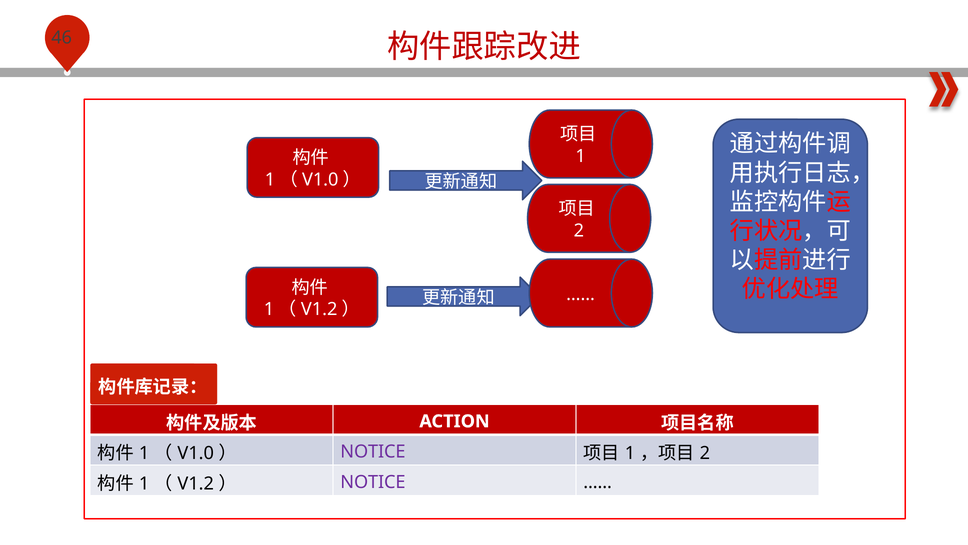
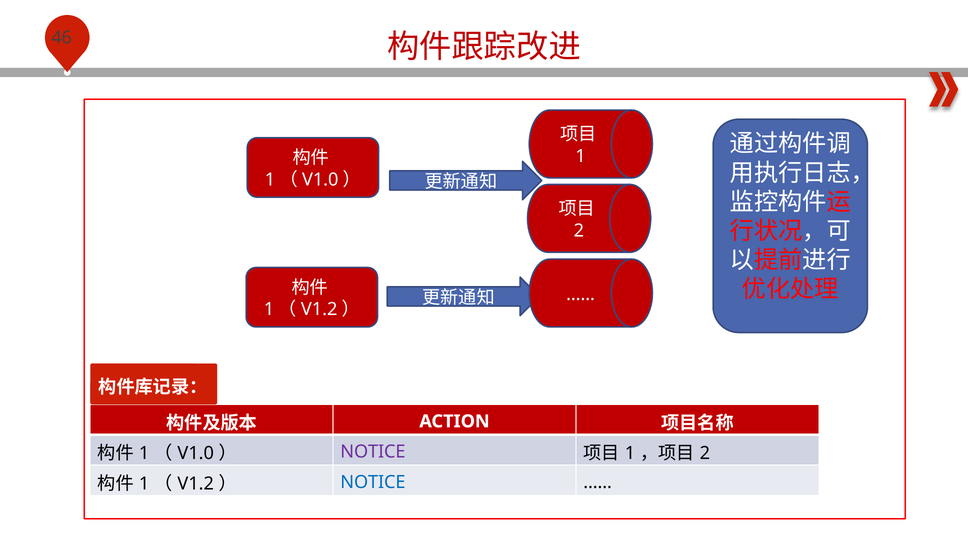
NOTICE colour: purple -> blue (373, 482)
